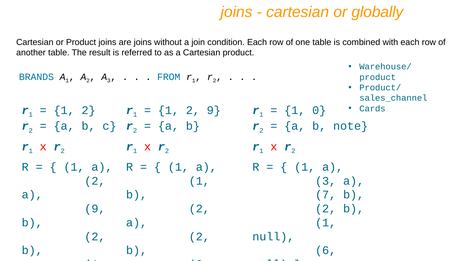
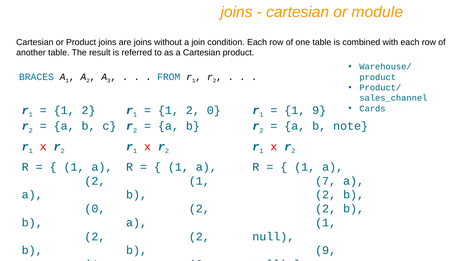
globally: globally -> module (377, 12)
BRANDS: BRANDS -> BRACES (36, 77)
2 9: 9 -> 0 (214, 110)
1 0: 0 -> 9 (319, 110)
3: 3 -> 7 (326, 181)
7: 7 -> 2 (326, 195)
9: 9 -> 0 (95, 209)
6: 6 -> 9 (326, 251)
